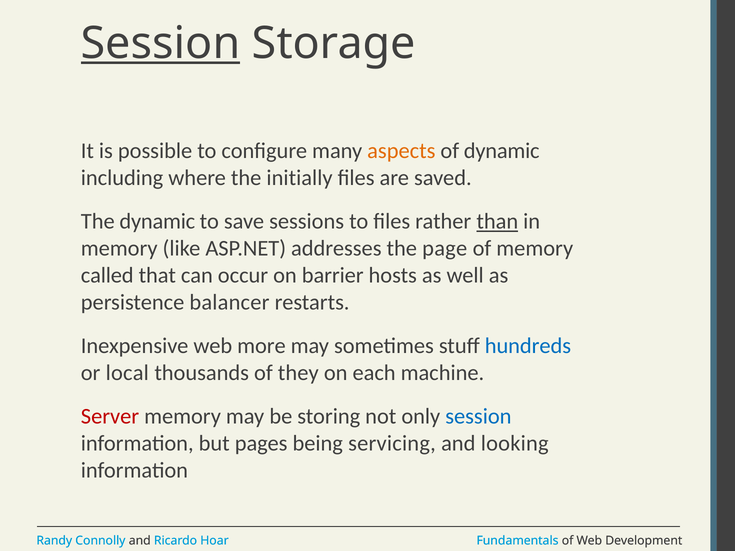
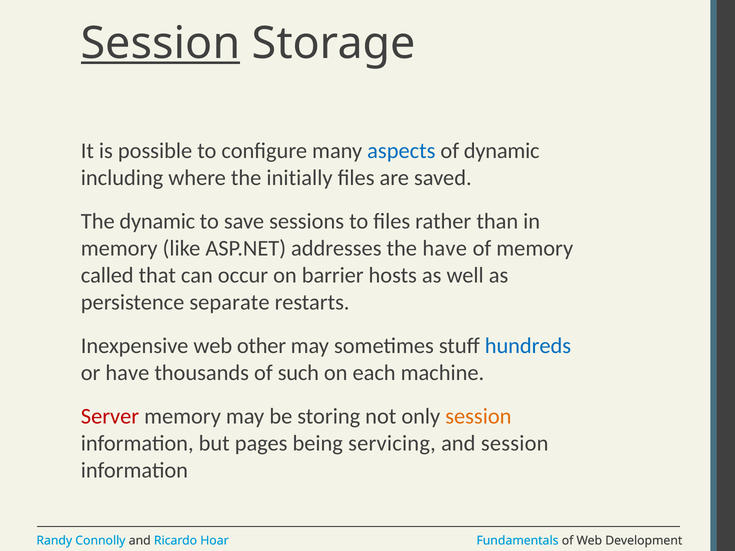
aspects colour: orange -> blue (401, 151)
than underline: present -> none (497, 222)
the page: page -> have (445, 248)
balancer: balancer -> separate (229, 302)
more: more -> other (262, 346)
or local: local -> have (127, 373)
they: they -> such (298, 373)
session colour: blue -> orange (478, 416)
and looking: looking -> session (515, 443)
